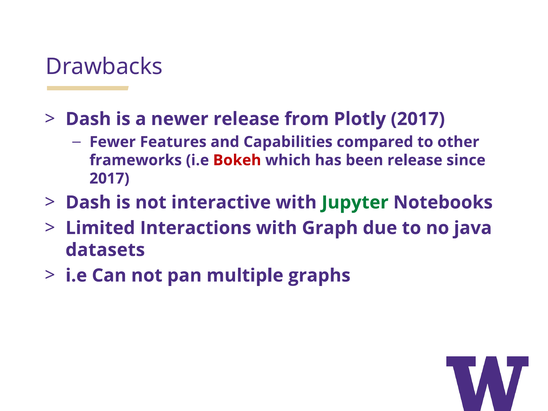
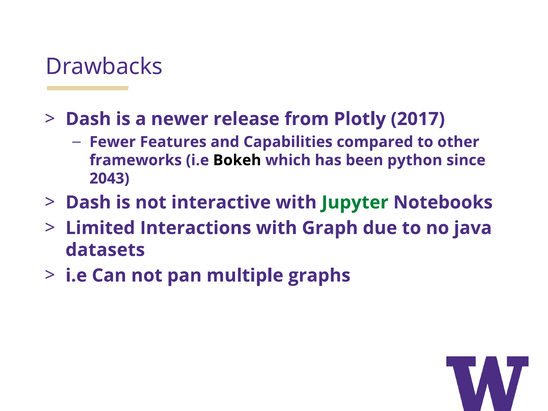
Bokeh colour: red -> black (237, 160)
been release: release -> python (415, 160)
2017: 2017 -> 2043 (109, 178)
